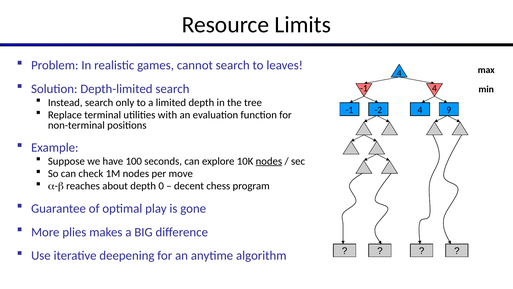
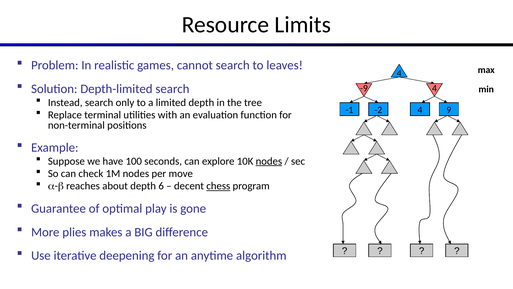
-1: -1 -> -9 (364, 88)
0: 0 -> 6 (161, 186)
chess underline: none -> present (218, 186)
